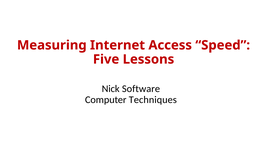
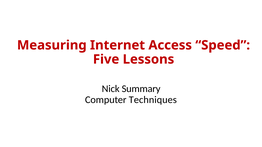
Software: Software -> Summary (141, 89)
